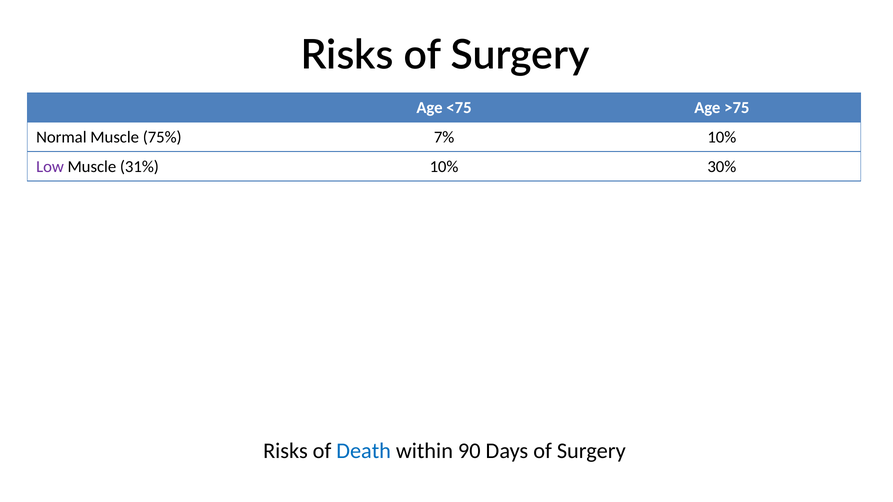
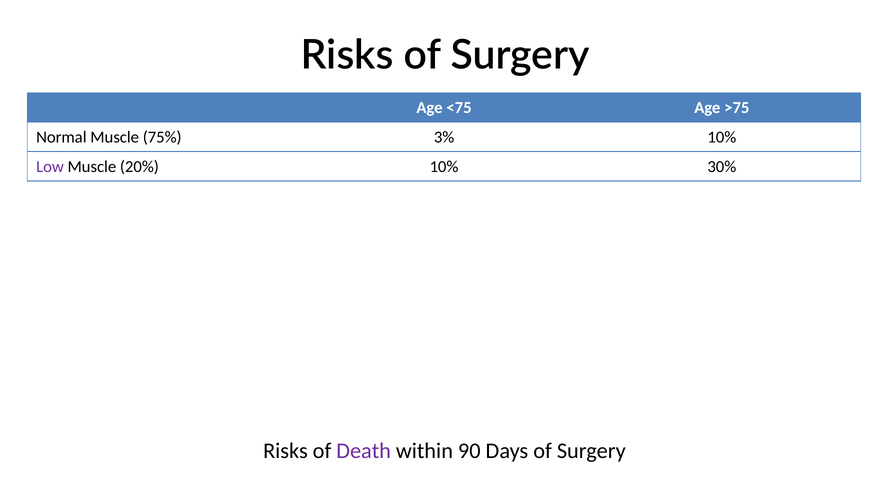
7%: 7% -> 3% (444, 137)
31%: 31% -> 20% (139, 167)
Death colour: blue -> purple (364, 451)
